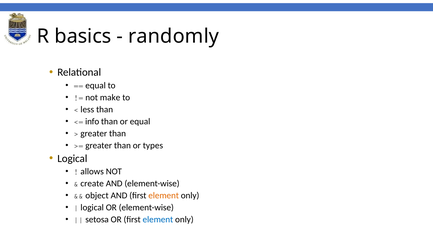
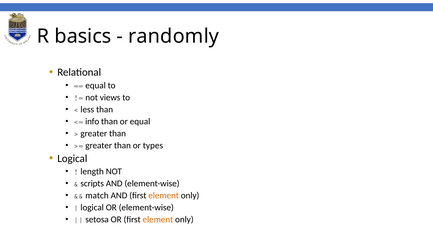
make: make -> views (110, 97)
allows: allows -> length (92, 171)
create: create -> scripts (92, 183)
object: object -> match (97, 195)
element colour: blue -> orange (158, 219)
